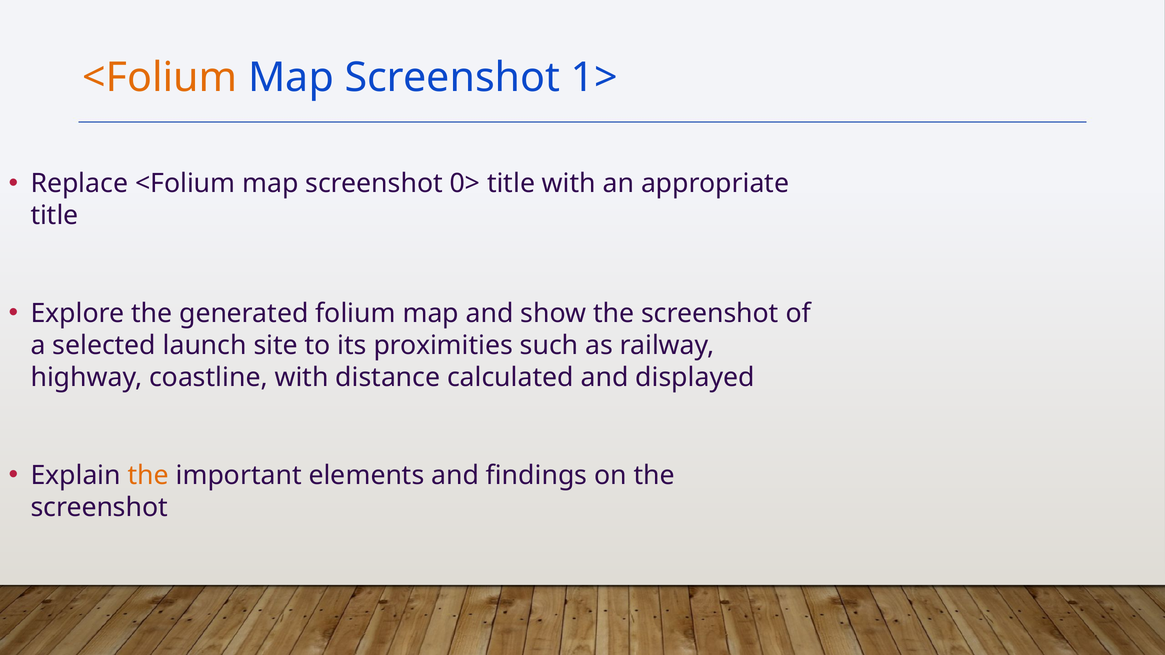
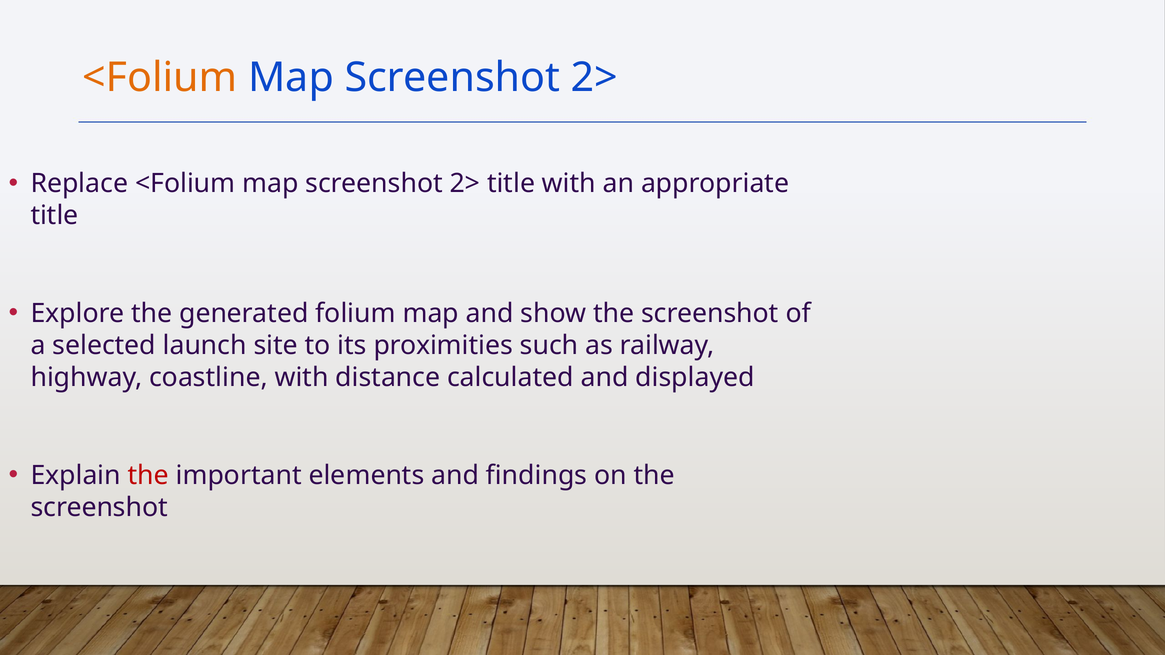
1>: 1> -> 2> (594, 78)
0>: 0> -> 2> (465, 184)
the colour: orange -> red (148, 476)
